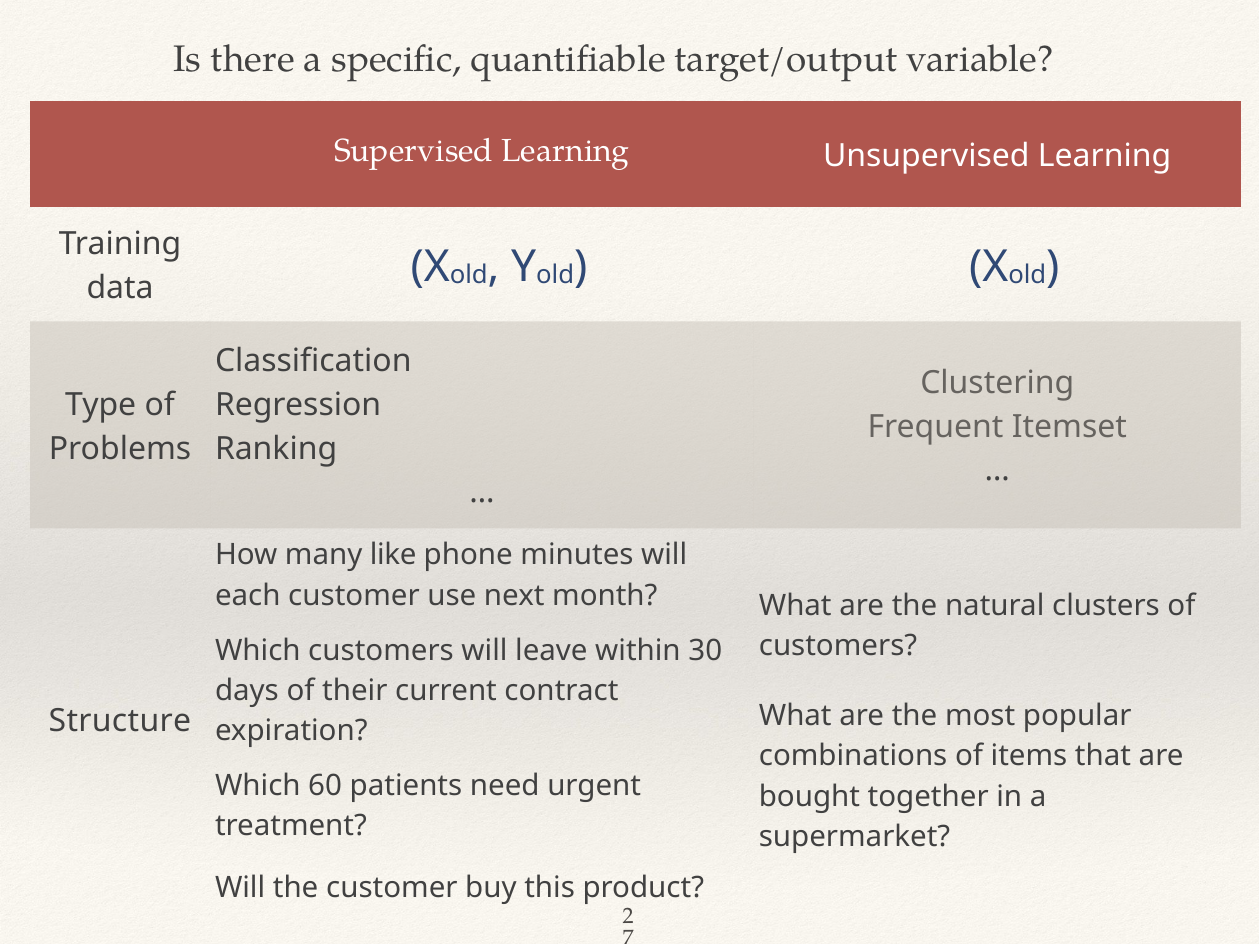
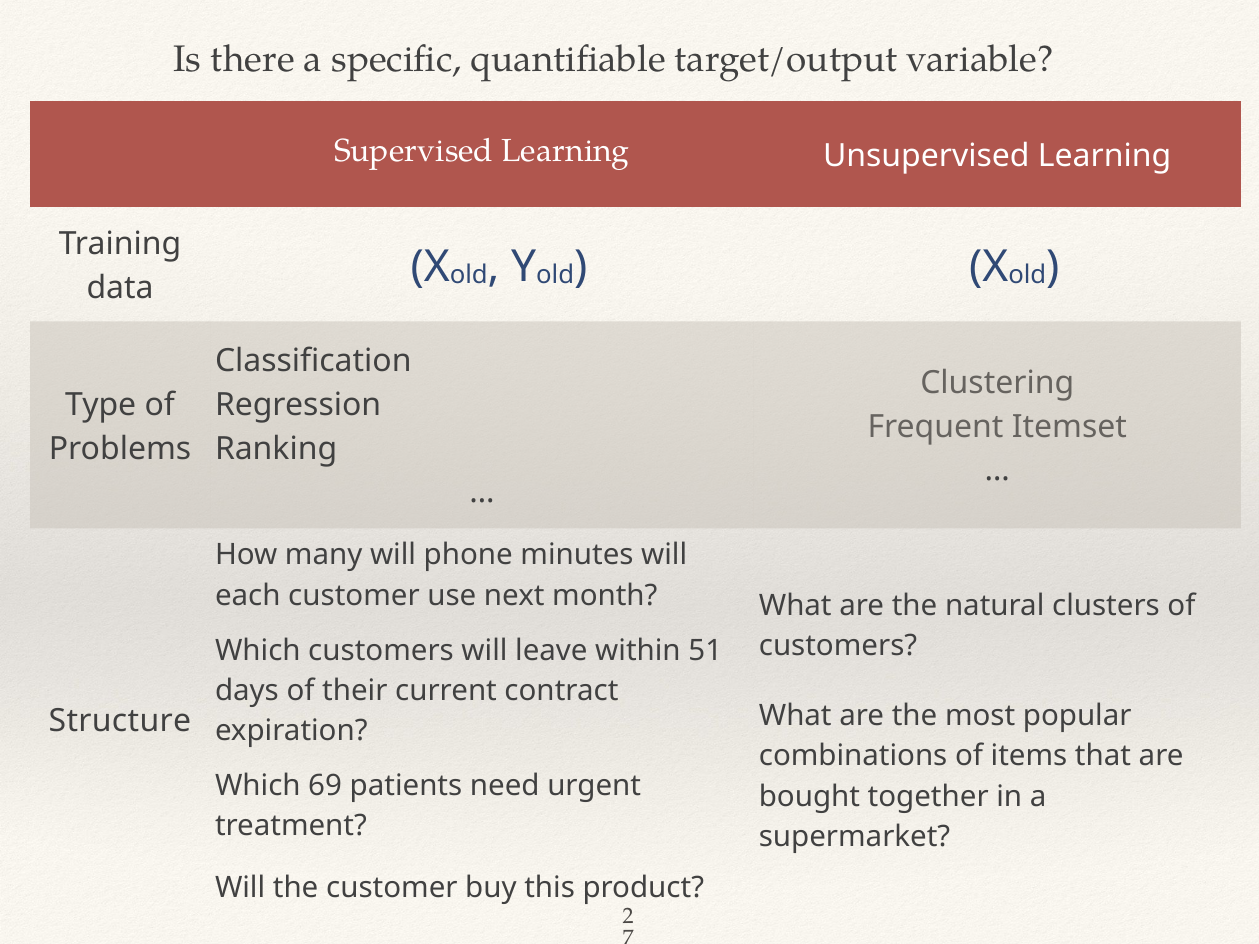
many like: like -> will (393, 555)
30: 30 -> 51 (705, 650)
60: 60 -> 69 (325, 786)
